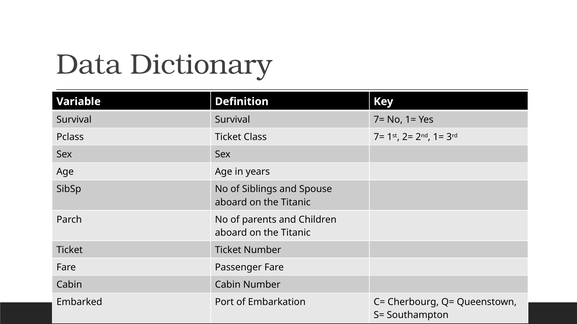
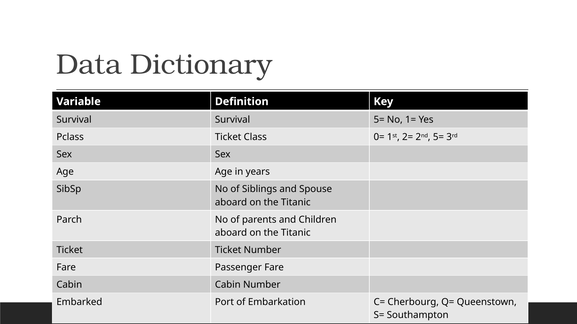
Survival 7=: 7= -> 5= (379, 120)
Class 7=: 7= -> 0= (379, 137)
2nd 1=: 1= -> 5= (438, 137)
